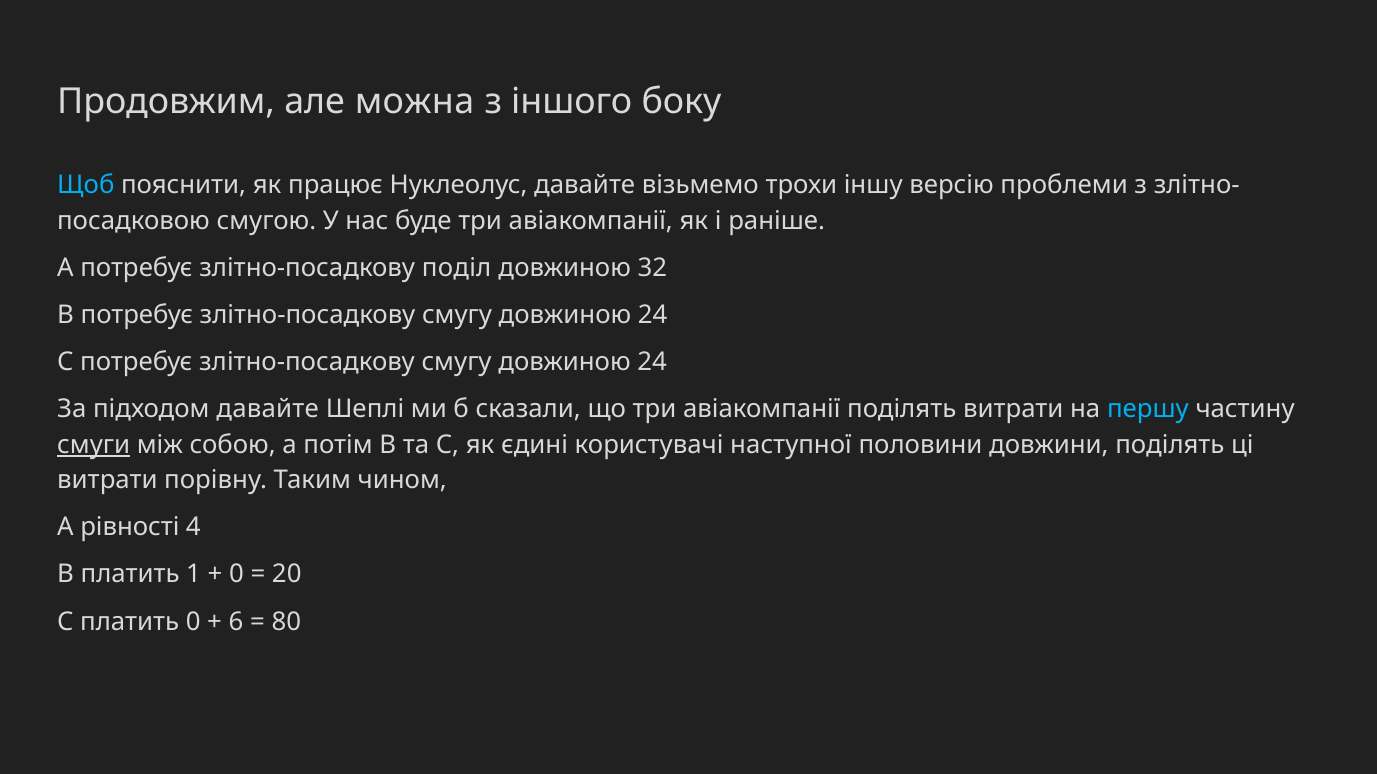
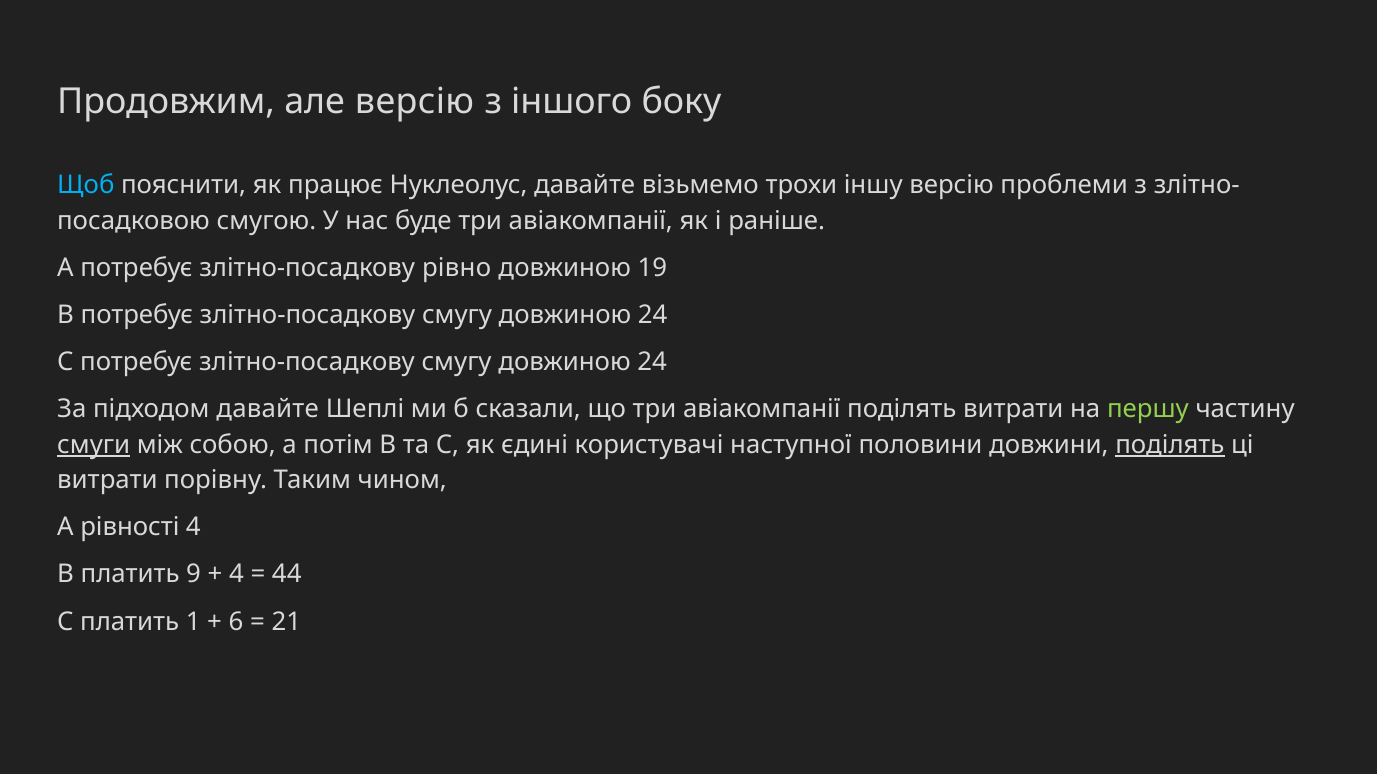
але можна: можна -> версію (415, 101)
поділ: поділ -> рівно (457, 268)
32: 32 -> 19 (652, 268)
першу colour: light blue -> light green (1148, 409)
поділять underline: none -> present (1170, 445)
1: 1 -> 9 (194, 575)
0: 0 -> 4 (237, 575)
20: 20 -> 44 (287, 575)
платить 0: 0 -> 1 (193, 622)
80: 80 -> 21 (286, 622)
